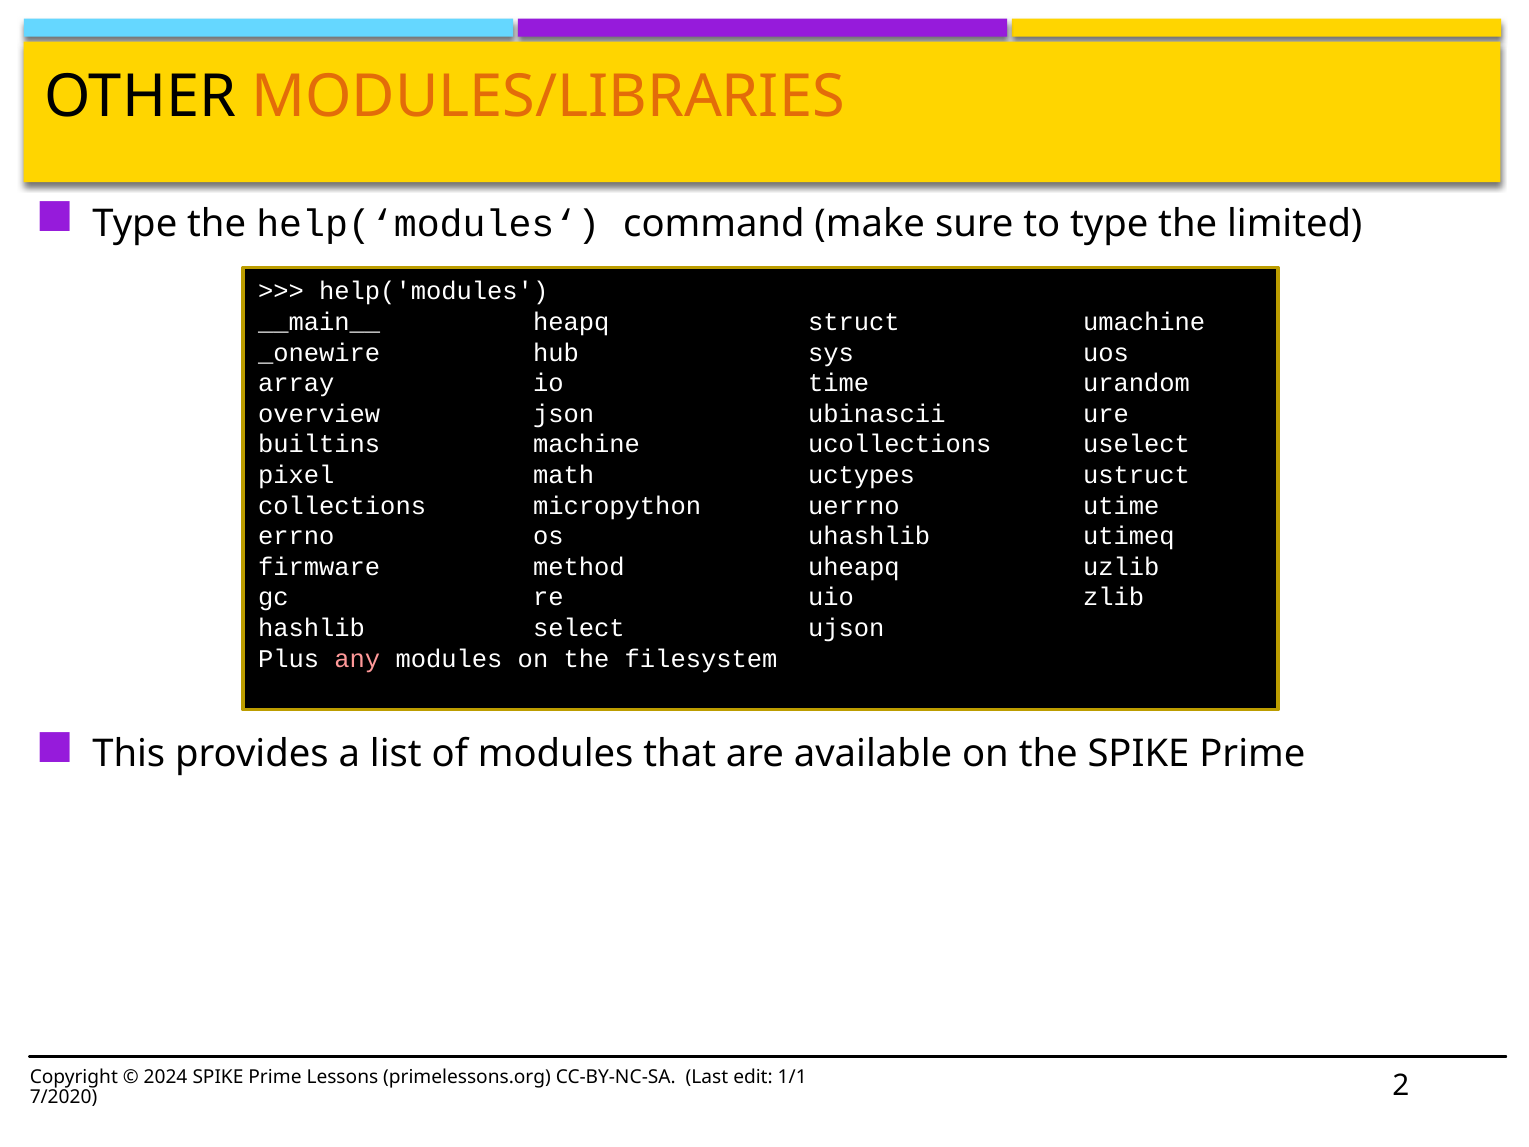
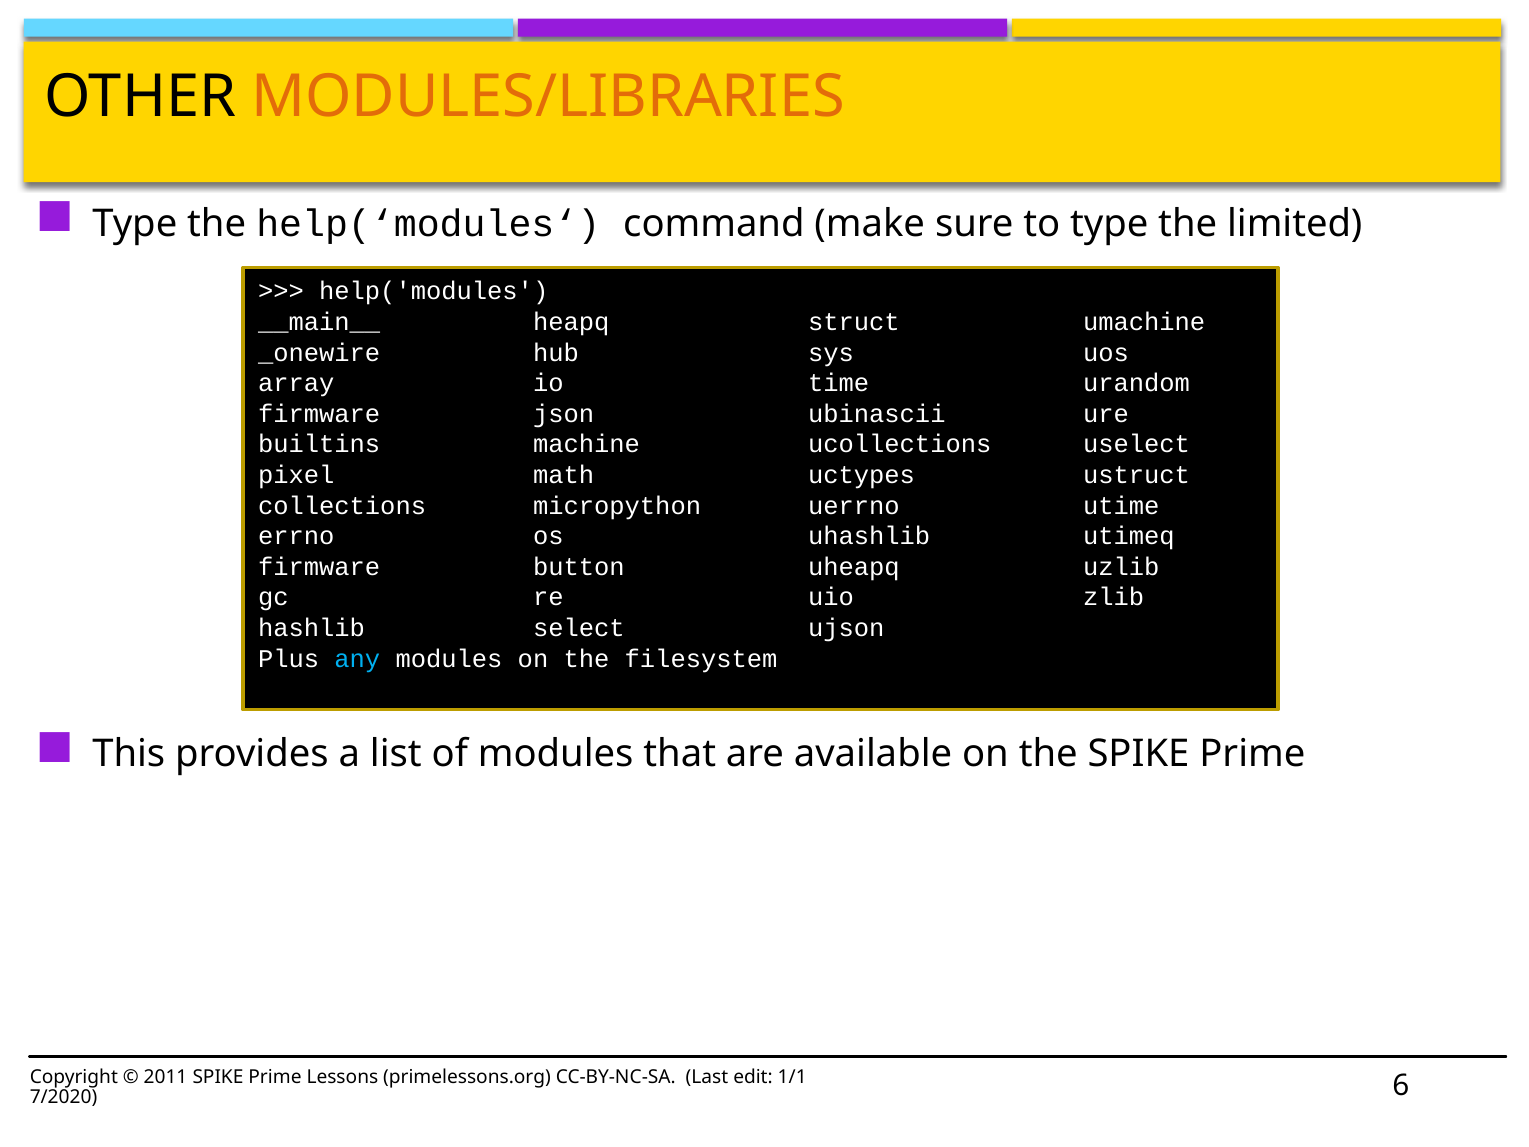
overview: overview -> firmware (319, 414)
method: method -> button (579, 567)
any colour: pink -> light blue (357, 658)
2024: 2024 -> 2011 (166, 1077)
2: 2 -> 6 (1401, 1085)
